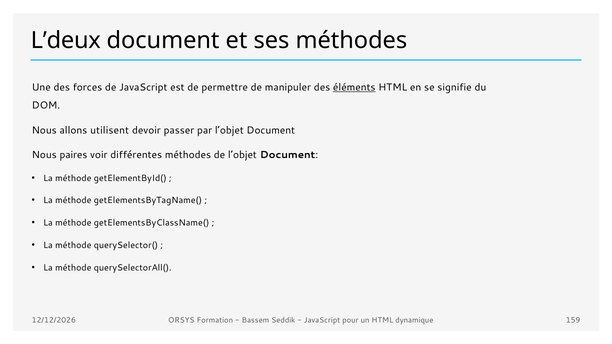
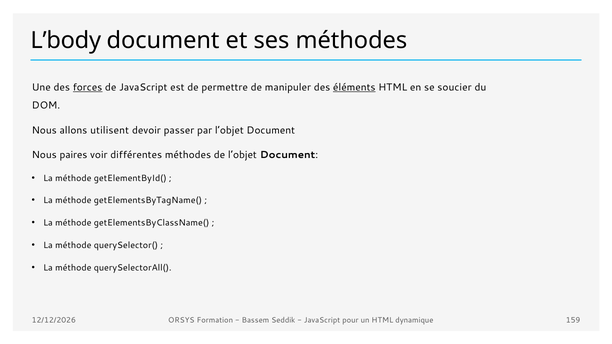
L’deux: L’deux -> L’body (66, 41)
forces underline: none -> present (88, 87)
signifie: signifie -> soucier (454, 87)
